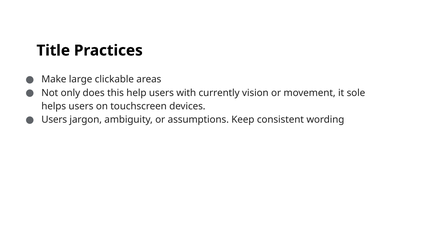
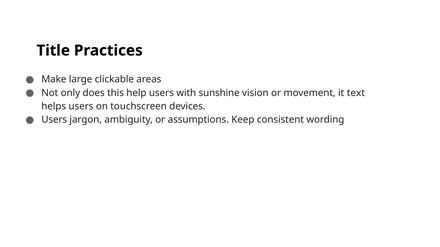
currently: currently -> sunshine (219, 93)
sole: sole -> text (356, 93)
